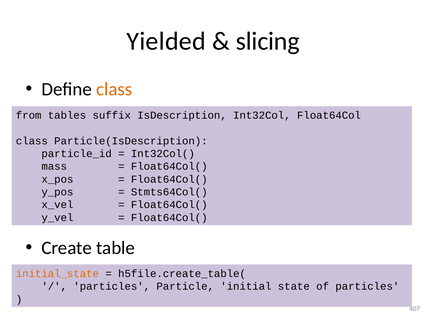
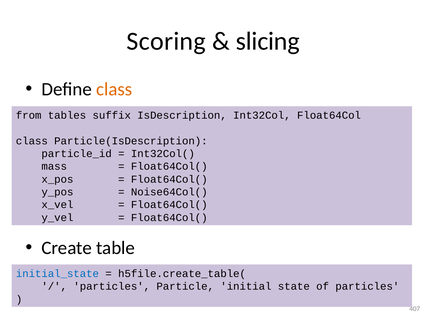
Yielded: Yielded -> Scoring (166, 41)
Stmts64Col(: Stmts64Col( -> Noise64Col( (169, 192)
initial_state colour: orange -> blue (57, 274)
